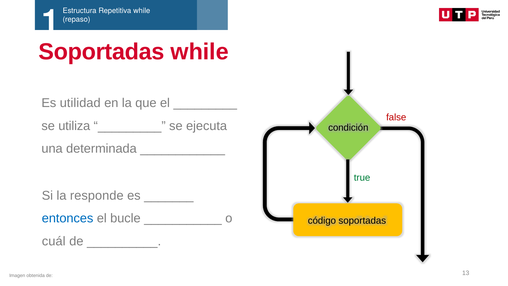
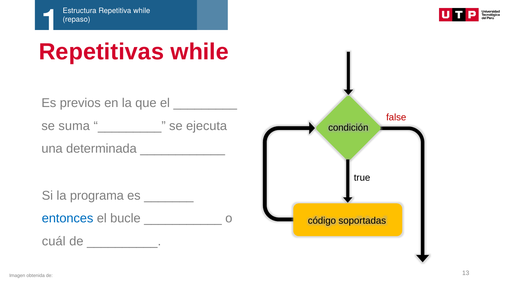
Soportadas: Soportadas -> Repetitivas (101, 52)
utilidad: utilidad -> previos (80, 103)
utiliza: utiliza -> suma (74, 126)
true colour: green -> black (362, 178)
responde: responde -> programa (97, 195)
